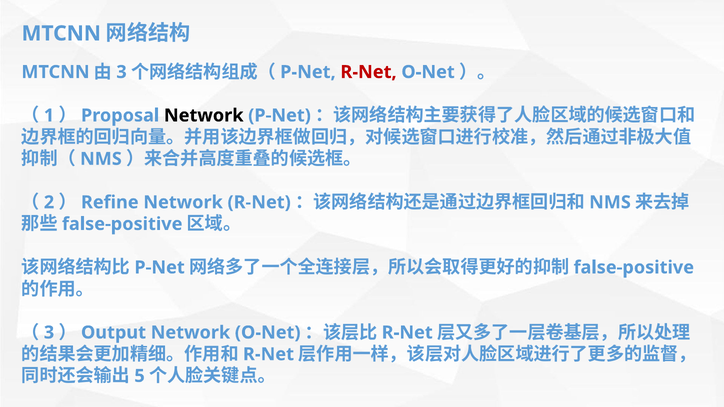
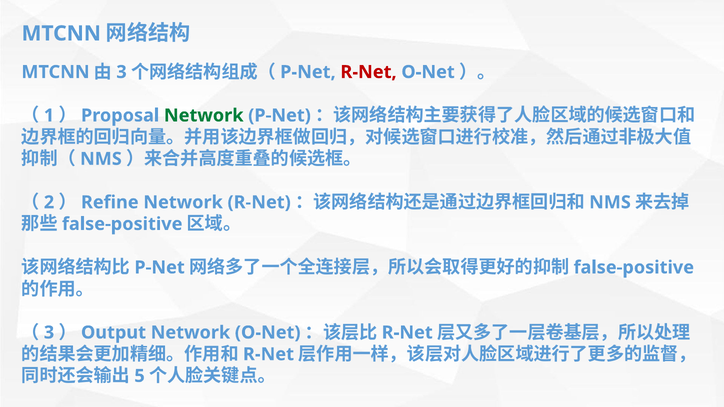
Network colour: black -> green (204, 116)
